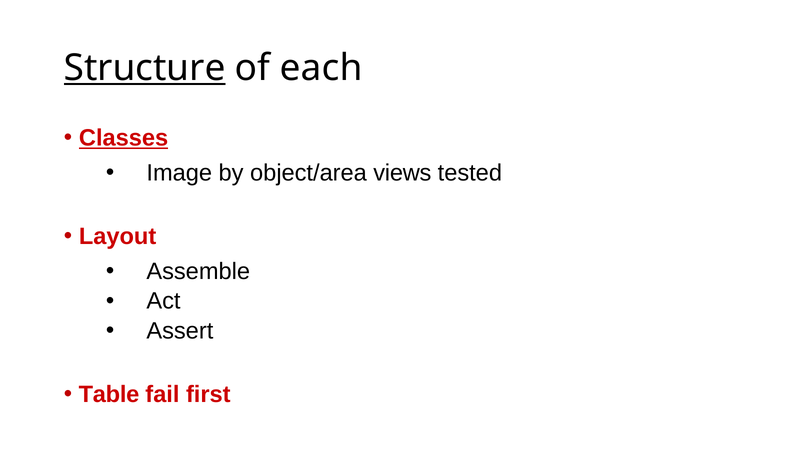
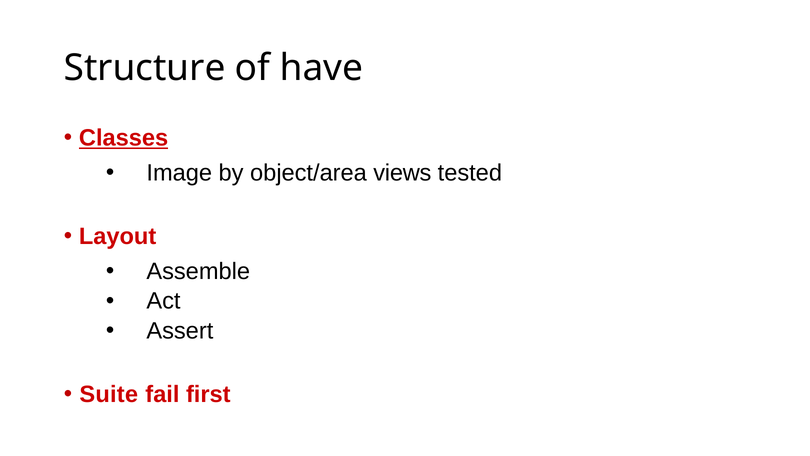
Structure underline: present -> none (145, 68)
each: each -> have (321, 68)
Table: Table -> Suite (109, 394)
